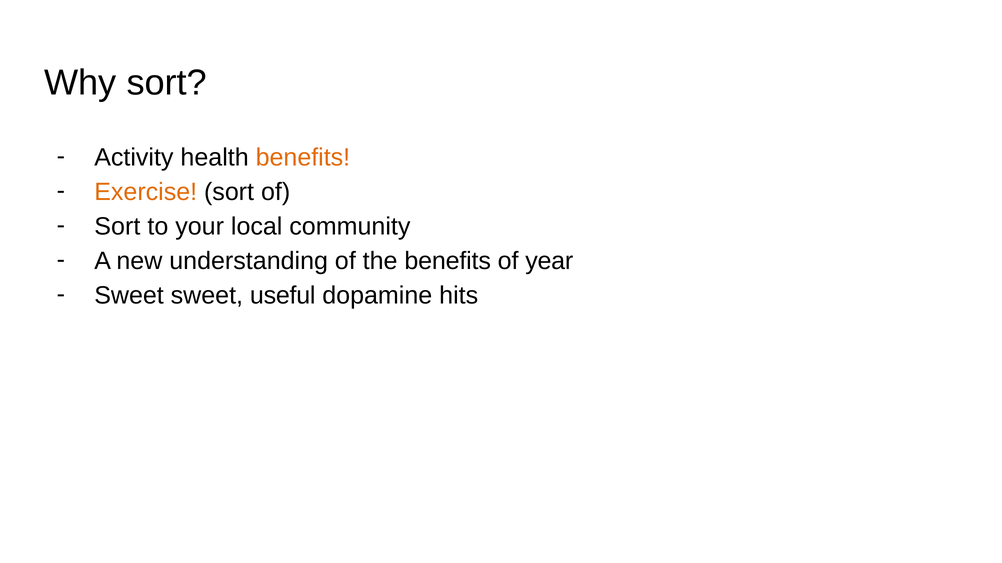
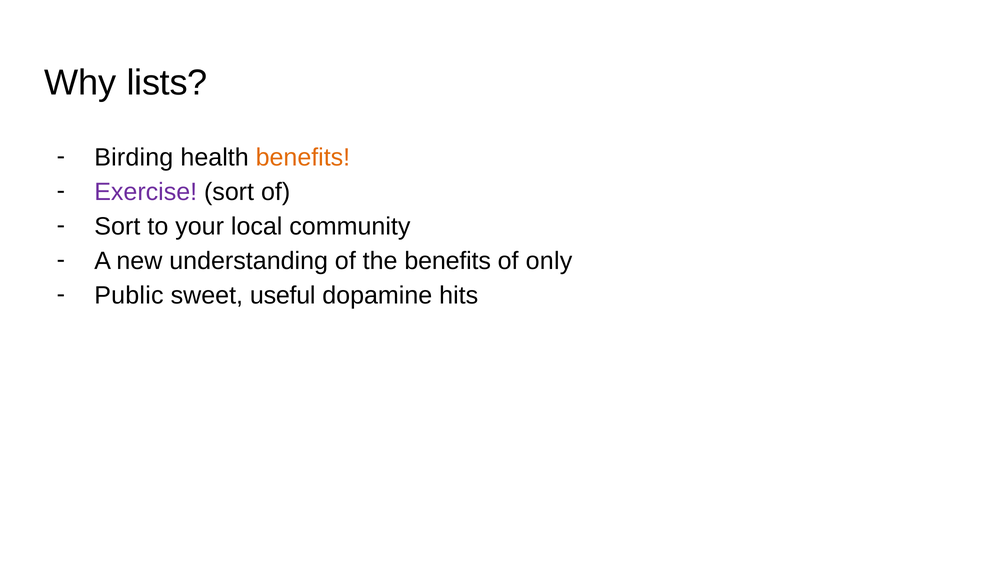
Why sort: sort -> lists (167, 83)
Activity: Activity -> Birding (134, 158)
Exercise colour: orange -> purple (146, 192)
year: year -> only (549, 261)
Sweet: Sweet -> Public (129, 296)
